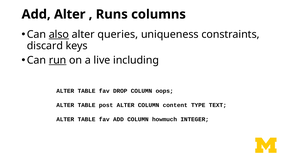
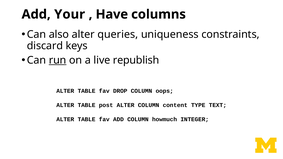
Add Alter: Alter -> Your (70, 14)
Runs: Runs -> Have (112, 14)
also underline: present -> none (59, 34)
including: including -> republish (136, 60)
